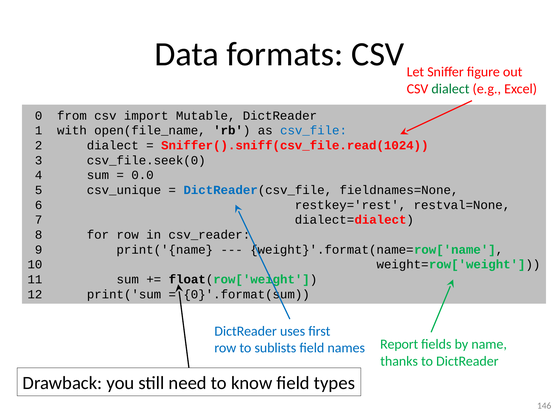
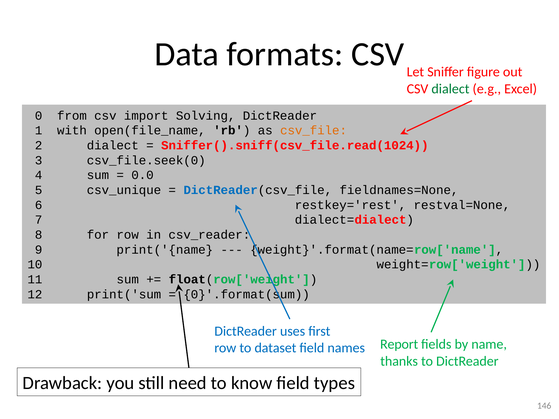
Mutable: Mutable -> Solving (206, 116)
csv_file colour: blue -> orange (314, 131)
sublists: sublists -> dataset (275, 348)
